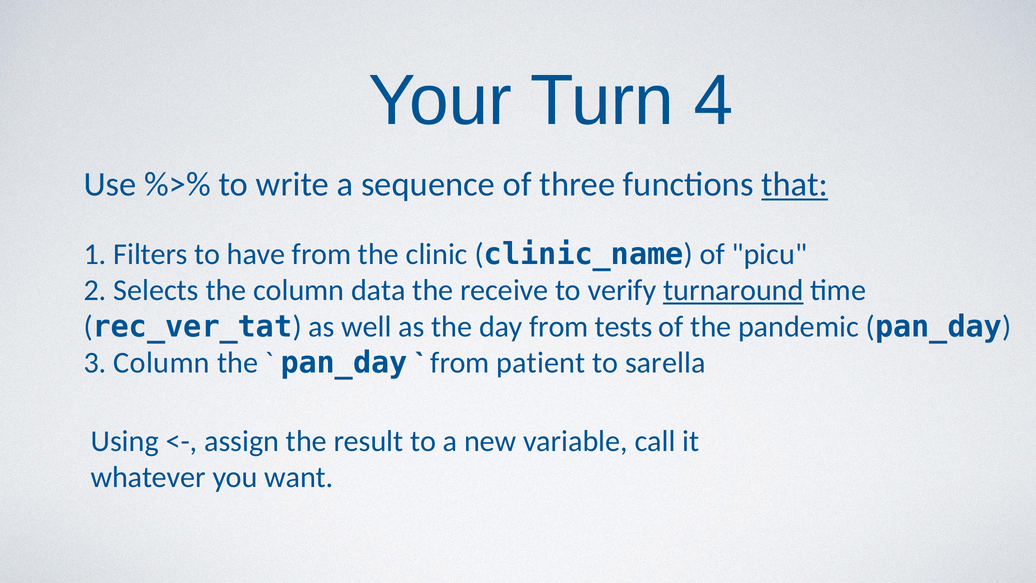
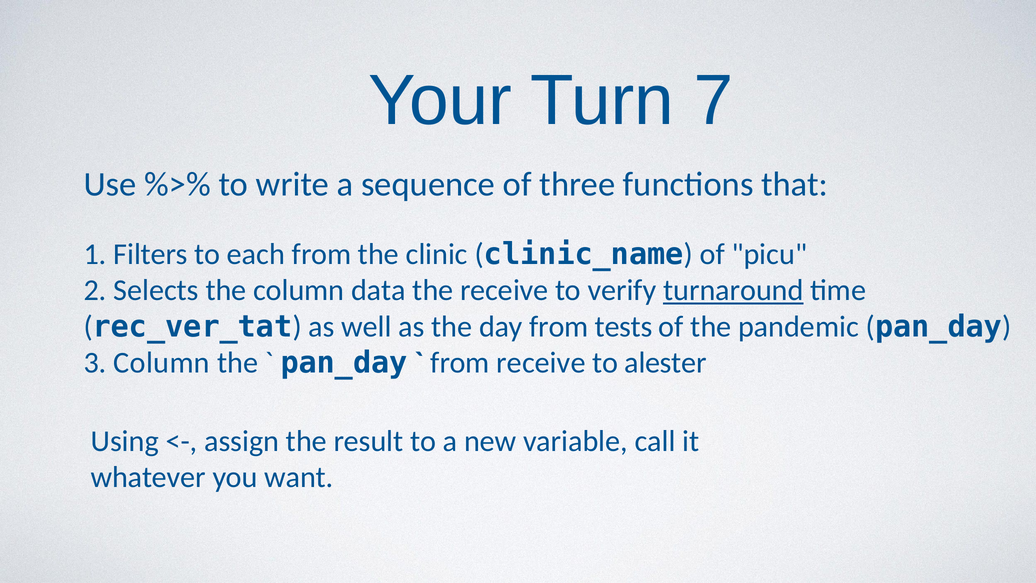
4: 4 -> 7 (714, 100)
that underline: present -> none (795, 184)
have: have -> each (256, 254)
from patient: patient -> receive (541, 363)
sarella: sarella -> alester (665, 363)
